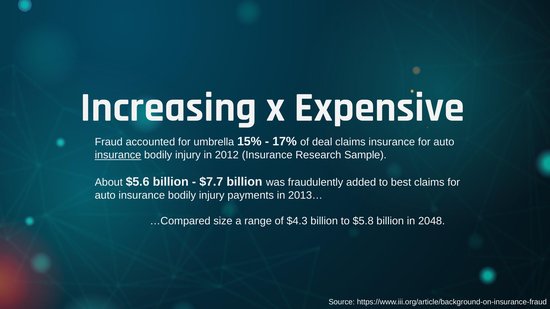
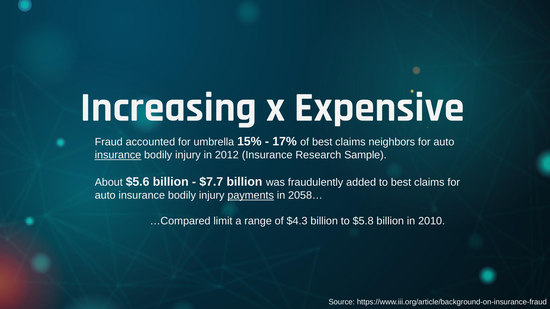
of deal: deal -> best (322, 142)
claims insurance: insurance -> neighbors (392, 142)
payments underline: none -> present (251, 196)
2013…: 2013… -> 2058… (305, 196)
size: size -> limit (223, 221)
2048: 2048 -> 2010 (432, 221)
